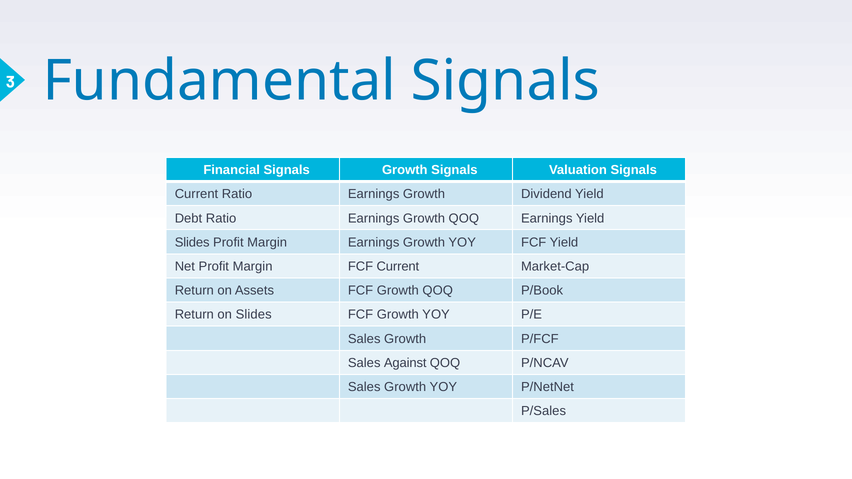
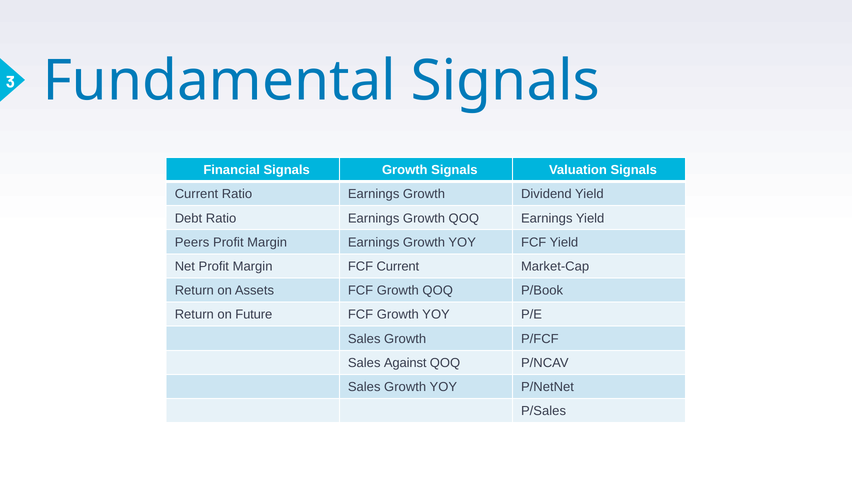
Slides: Slides -> Peers (192, 243)
on Slides: Slides -> Future (254, 315)
